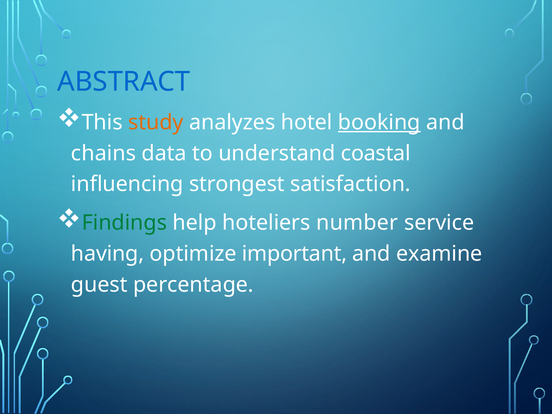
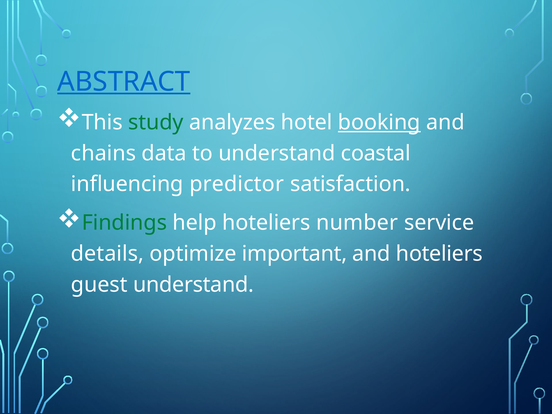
ABSTRACT underline: none -> present (124, 82)
study colour: orange -> green (156, 122)
strongest: strongest -> predictor (237, 184)
having: having -> details (107, 254)
and examine: examine -> hoteliers (439, 254)
guest percentage: percentage -> understand (194, 285)
